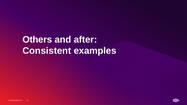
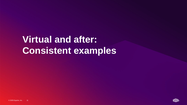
Others: Others -> Virtual (37, 40)
